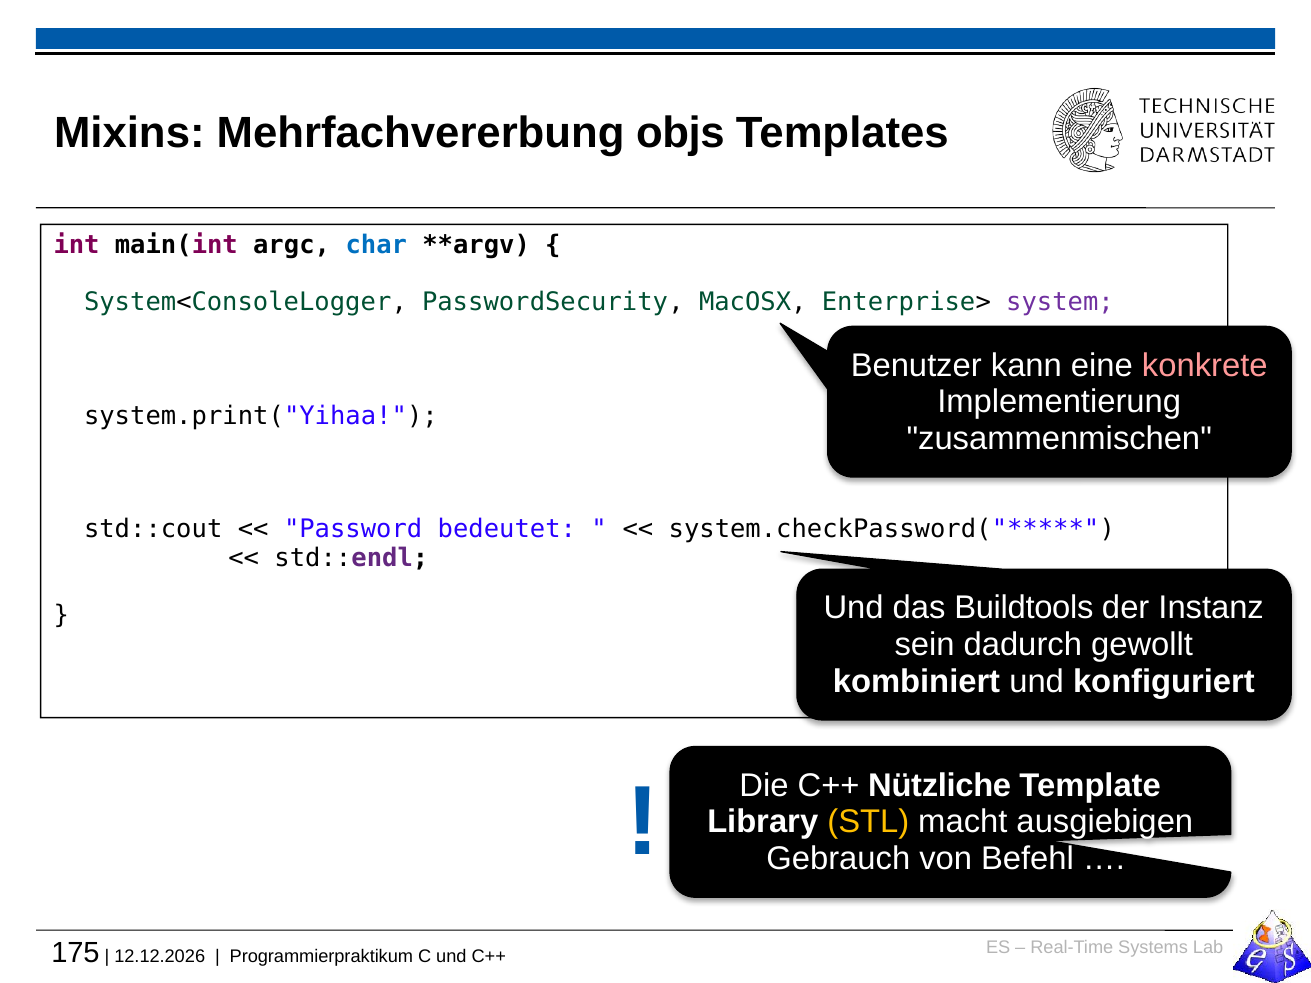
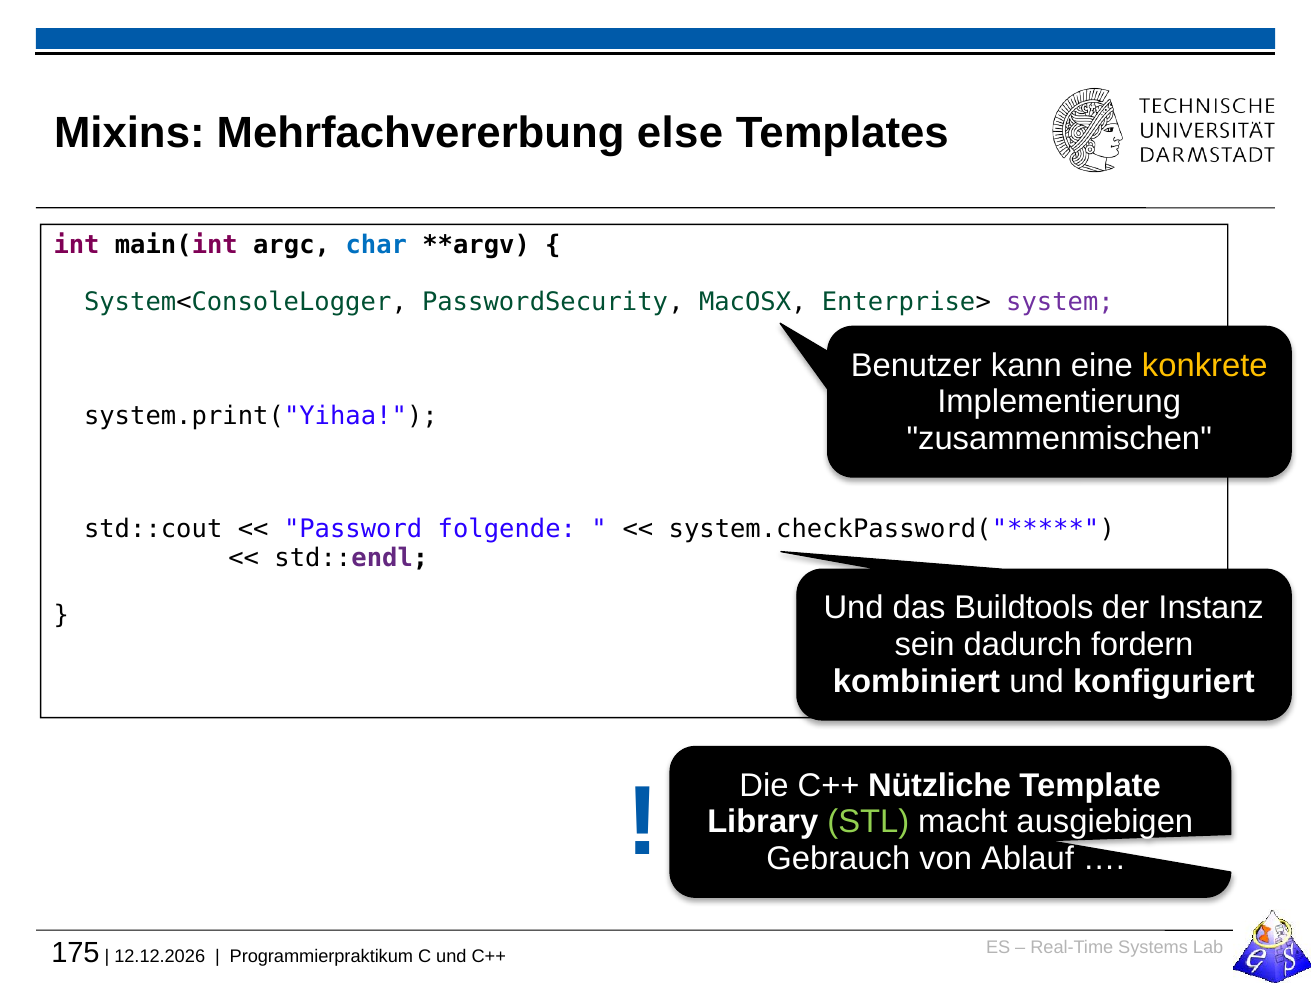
objs: objs -> else (680, 133)
konkrete colour: pink -> yellow (1205, 365)
bedeutet: bedeutet -> folgende (507, 530)
gewollt: gewollt -> fordern (1142, 645)
STL colour: yellow -> light green (868, 822)
Befehl: Befehl -> Ablauf (1027, 859)
